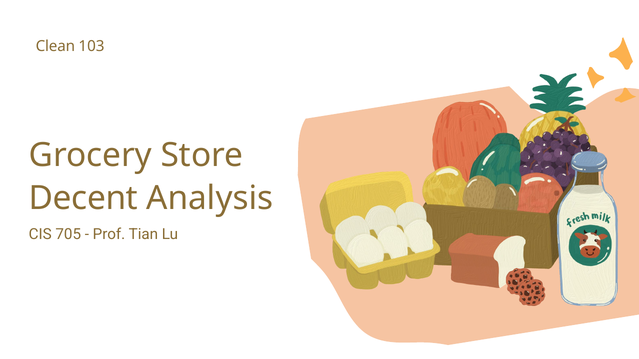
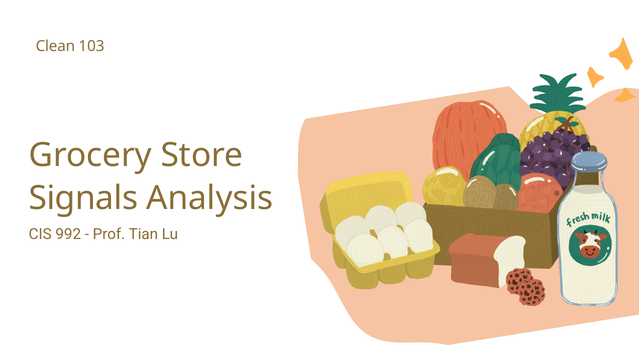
Decent: Decent -> Signals (83, 198)
705: 705 -> 992 (68, 234)
